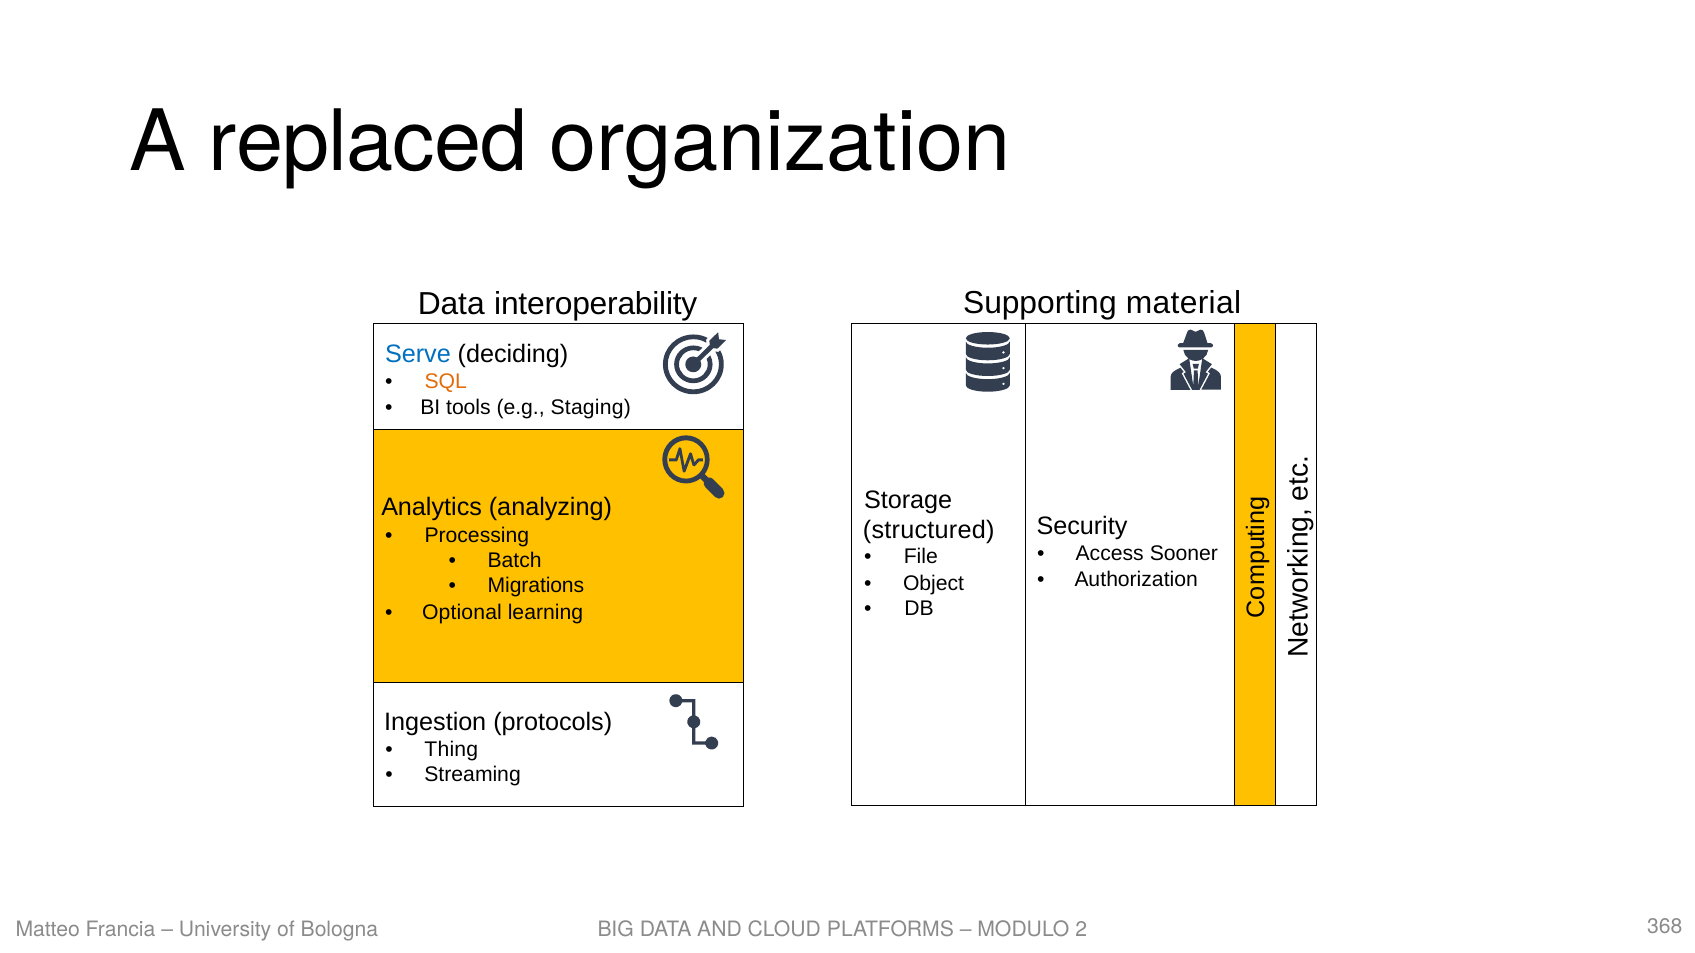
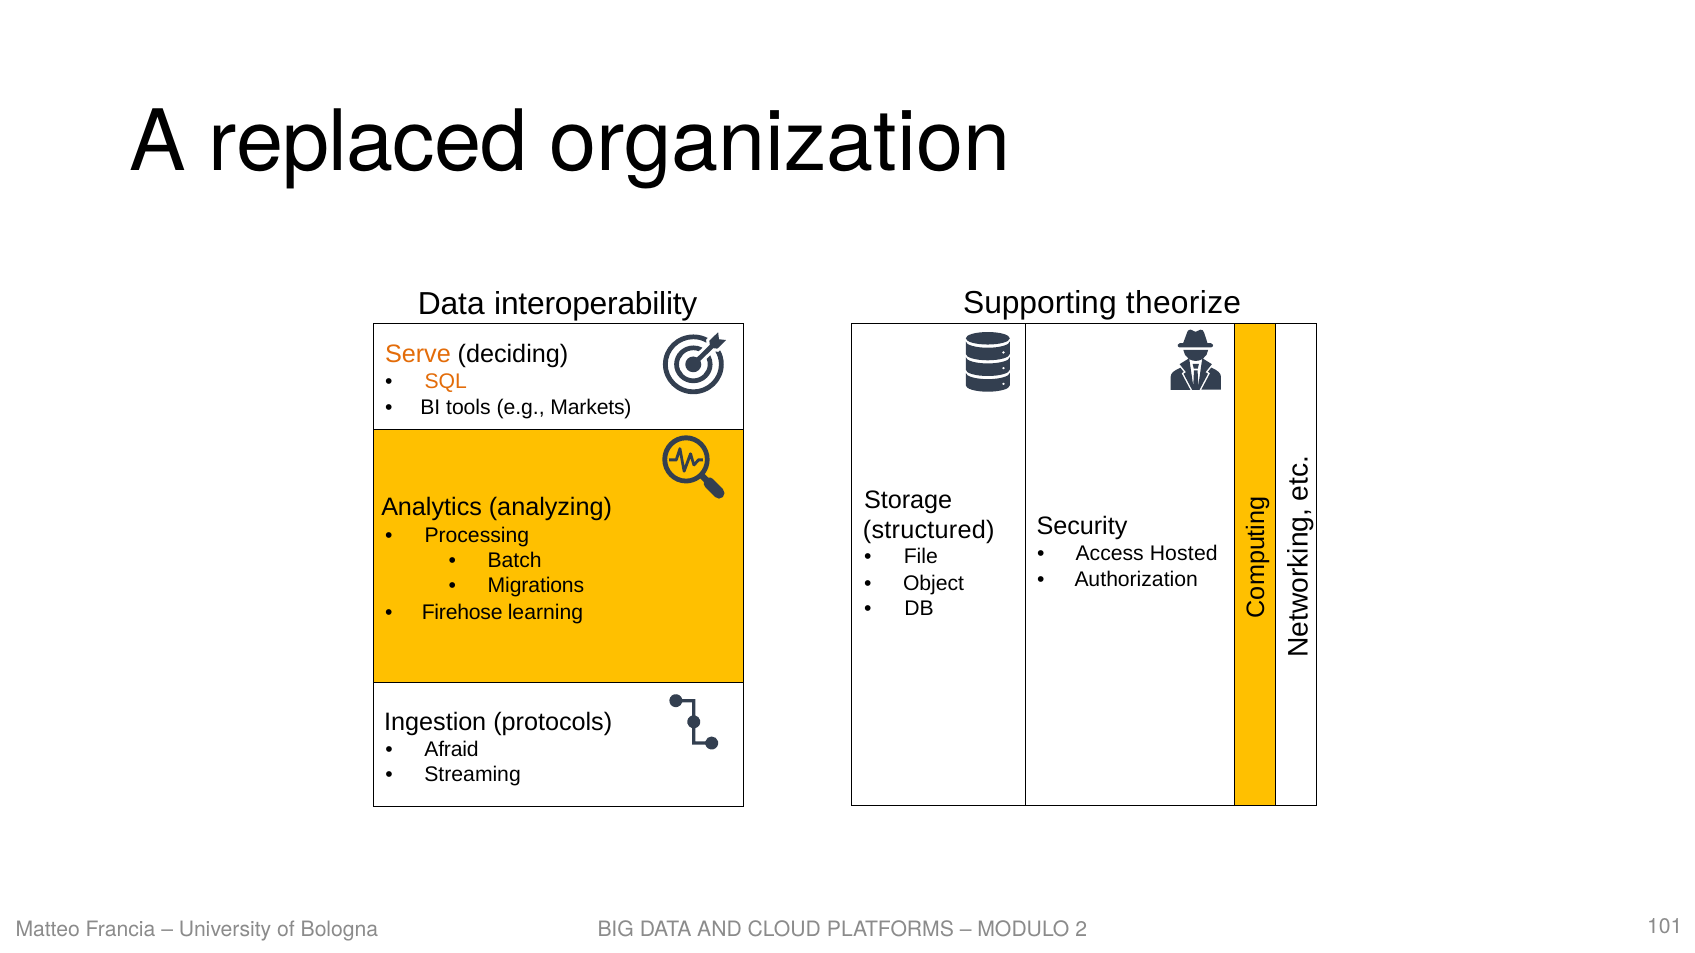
material: material -> theorize (1184, 303)
Serve colour: blue -> orange (418, 354)
Staging: Staging -> Markets (591, 407)
Sooner: Sooner -> Hosted (1184, 554)
Optional: Optional -> Firehose (462, 612)
Thing: Thing -> Afraid (452, 750)
368: 368 -> 101 (1665, 927)
